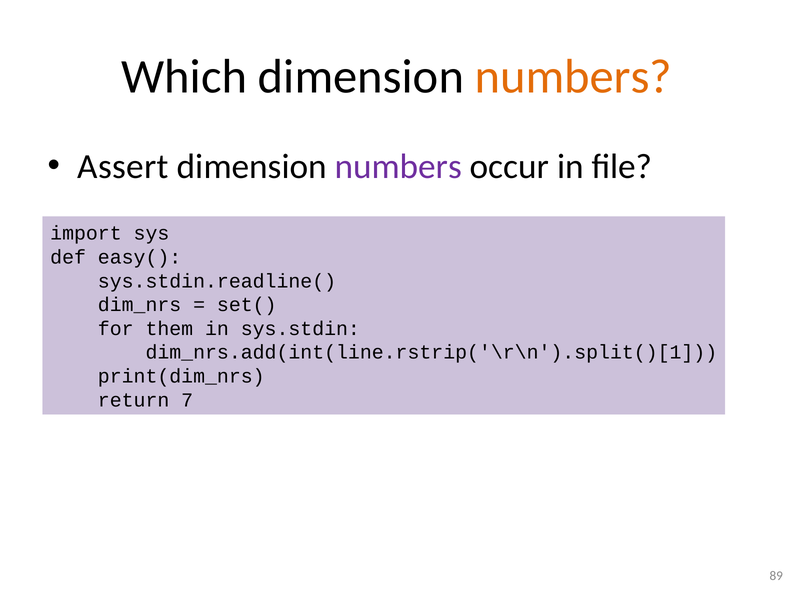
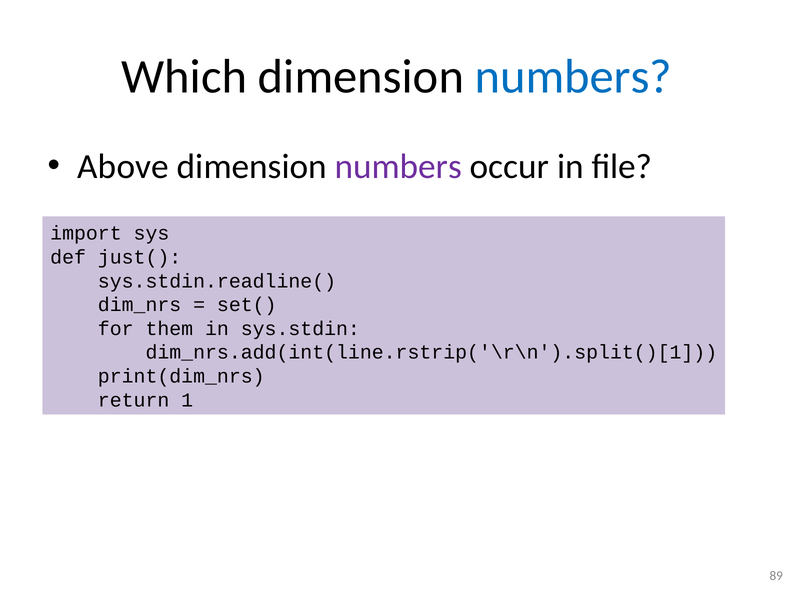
numbers colour: orange -> blue (573, 77)
Assert: Assert -> Above (123, 167)
easy(: easy( -> just( (140, 257)
7: 7 -> 1 (187, 400)
